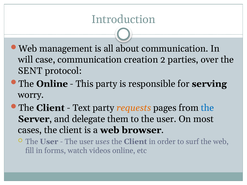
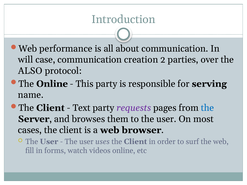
management: management -> performance (66, 49)
SENT: SENT -> ALSO (30, 71)
worry: worry -> name (31, 95)
requests colour: orange -> purple (134, 108)
delegate: delegate -> browses (88, 119)
